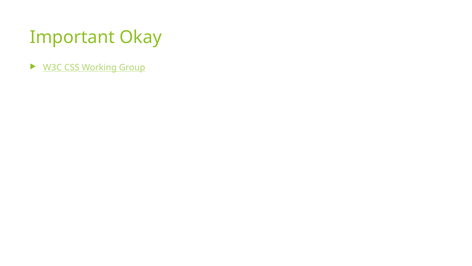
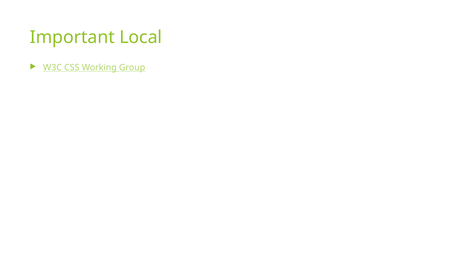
Okay: Okay -> Local (141, 37)
